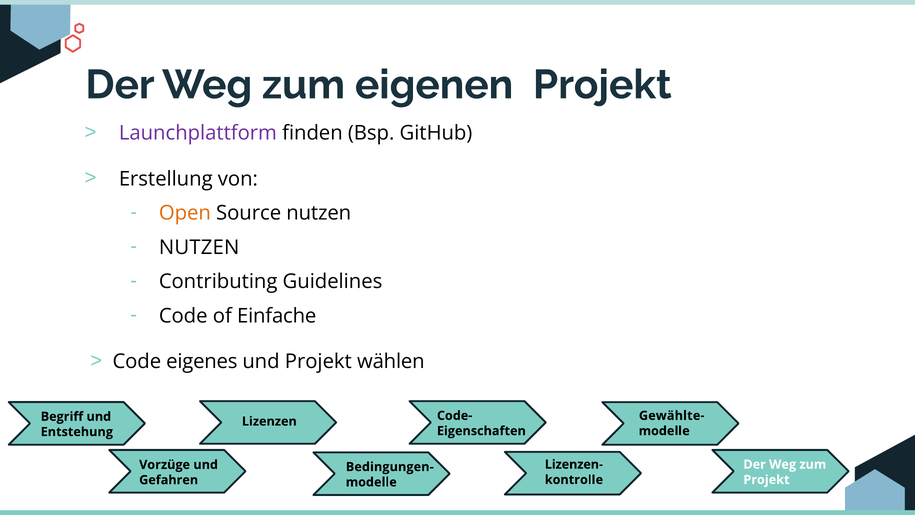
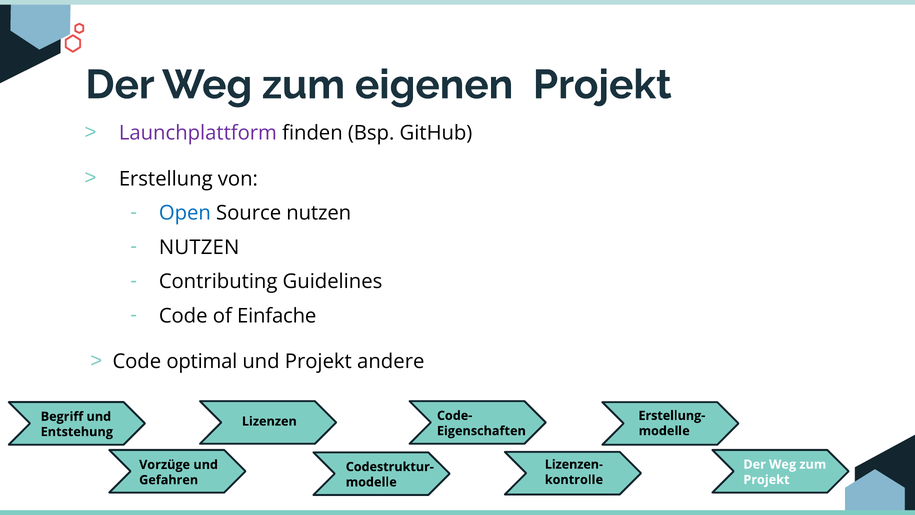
Open colour: orange -> blue (185, 213)
eigenes: eigenes -> optimal (202, 361)
wählen: wählen -> andere (391, 361)
Gewählte-: Gewählte- -> Erstellung- (672, 415)
Bedingungen-: Bedingungen- -> Codestruktur- (390, 467)
